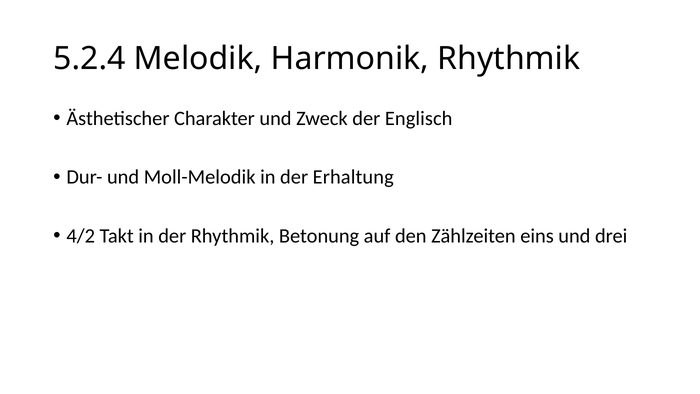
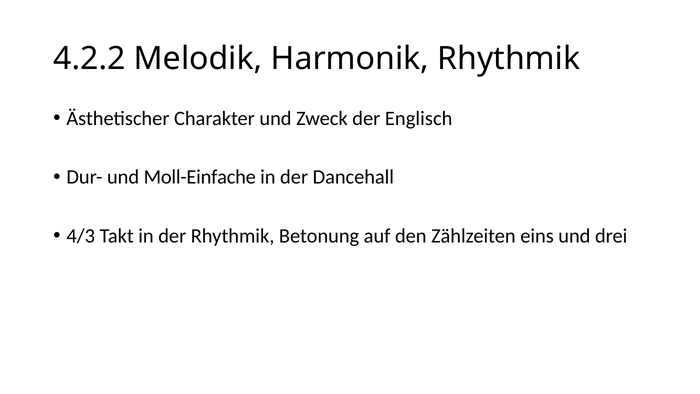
5.2.4: 5.2.4 -> 4.2.2 (89, 59)
Moll-Melodik: Moll-Melodik -> Moll-Einfache (200, 177)
Erhaltung: Erhaltung -> Dancehall (353, 177)
4/2: 4/2 -> 4/3 (81, 236)
